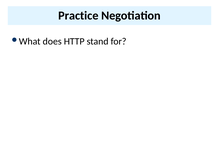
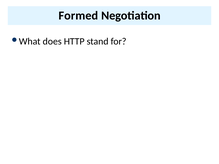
Practice: Practice -> Formed (78, 16)
